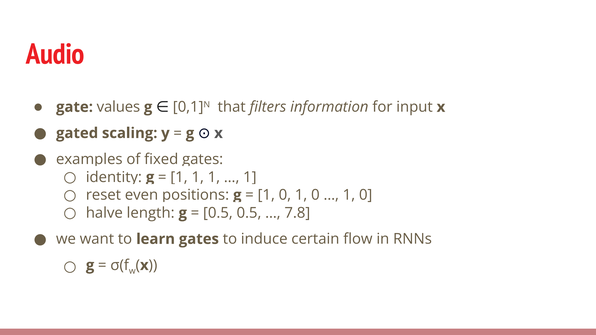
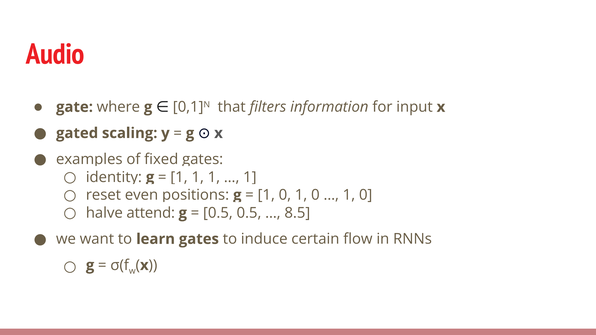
values: values -> where (118, 107)
length: length -> attend (151, 213)
7.8: 7.8 -> 8.5 (297, 213)
